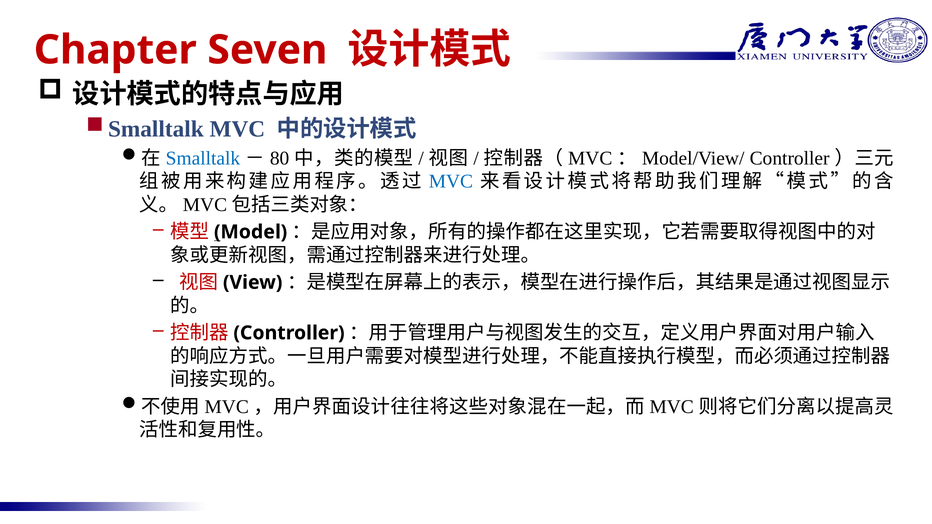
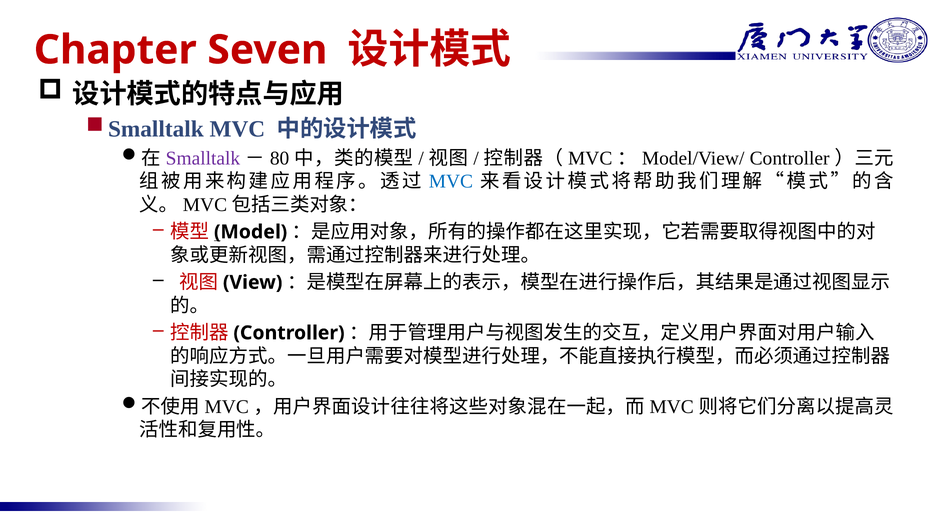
Smalltalk colour: blue -> purple (203, 158)
